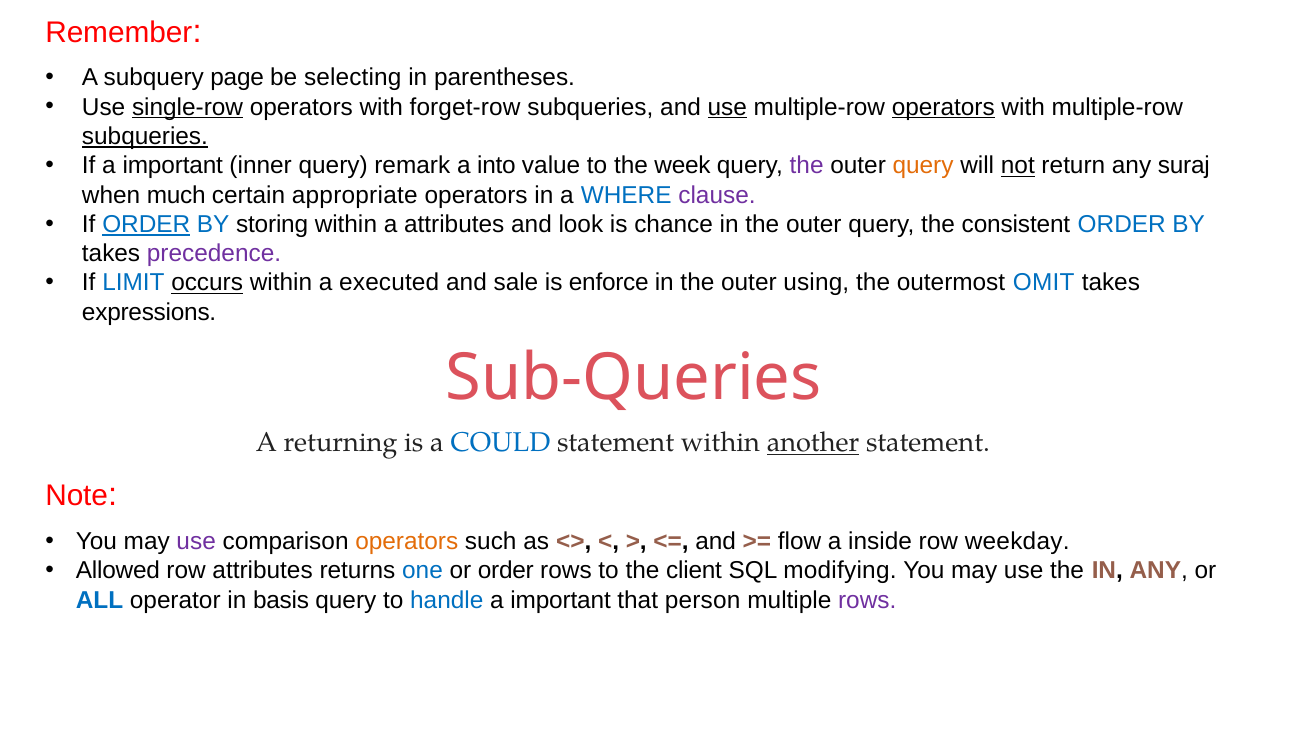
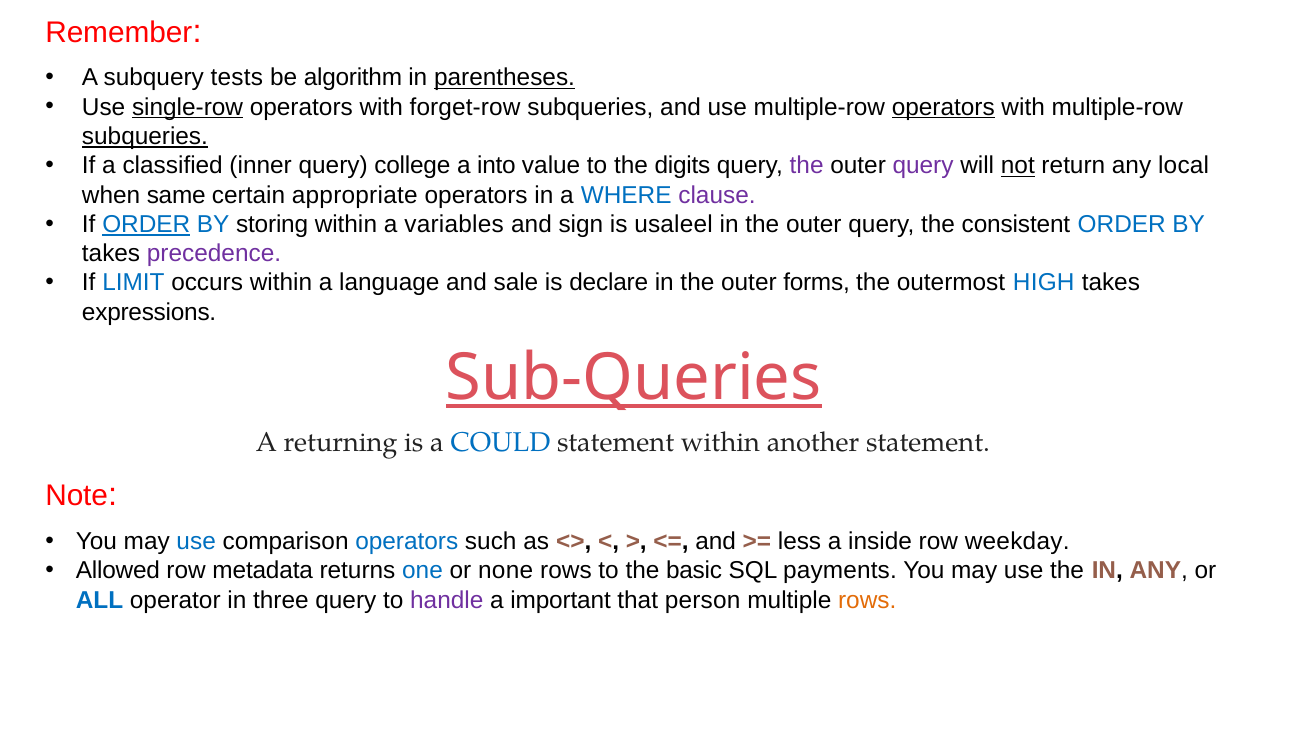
page: page -> tests (237, 78)
selecting: selecting -> algorithm (353, 78)
parentheses underline: none -> present (505, 78)
use underline: present -> none (727, 107)
If a important: important -> classified (173, 166)
remark: remark -> college (412, 166)
week: week -> digits (683, 166)
query colour: orange -> purple (923, 166)
suraj: suraj -> local (1184, 166)
much: much -> same (176, 195)
a attributes: attributes -> variables (454, 224)
look: look -> sign (581, 224)
chance: chance -> usaleel (674, 224)
occurs underline: present -> none (207, 283)
executed: executed -> language (389, 283)
enforce: enforce -> declare (609, 283)
using: using -> forms (817, 283)
OMIT: OMIT -> HIGH (1044, 283)
Sub-Queries underline: none -> present (634, 377)
another underline: present -> none (813, 443)
use colour: purple -> blue (196, 542)
operators colour: orange -> blue (407, 542)
flow: flow -> less (800, 542)
row attributes: attributes -> metadata (263, 571)
or order: order -> none (506, 571)
client: client -> basic (694, 571)
modifying: modifying -> payments (840, 571)
basis: basis -> three (281, 600)
handle colour: blue -> purple (447, 600)
rows colour: purple -> orange (867, 600)
